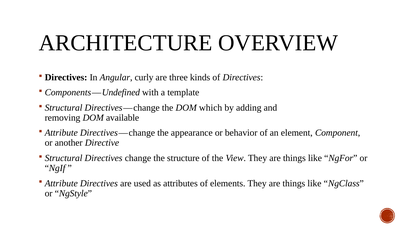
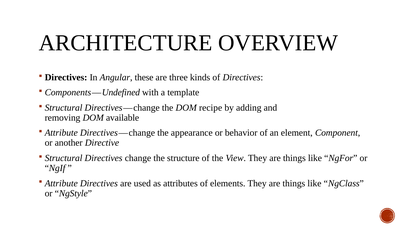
curly: curly -> these (144, 77)
which: which -> recipe (211, 107)
